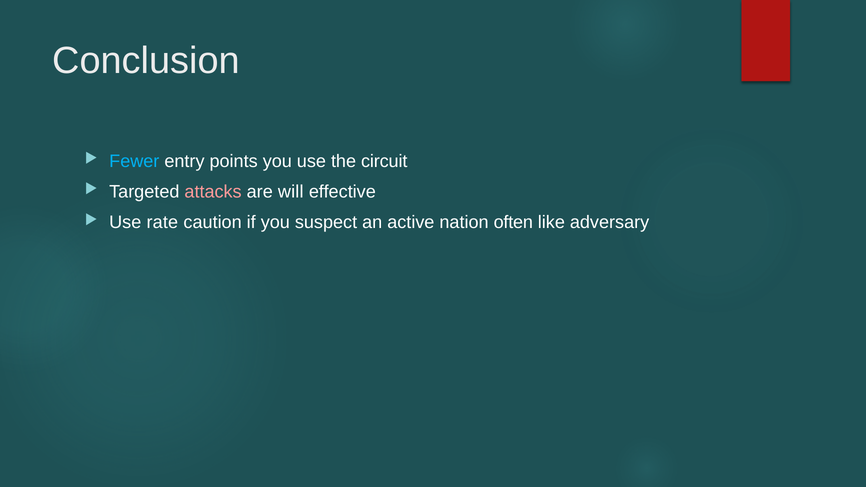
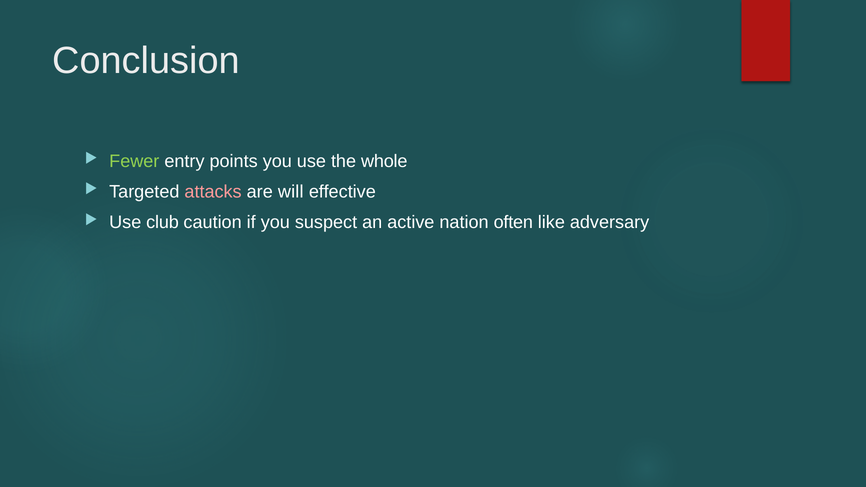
Fewer colour: light blue -> light green (134, 161)
circuit: circuit -> whole (384, 161)
rate: rate -> club (163, 223)
